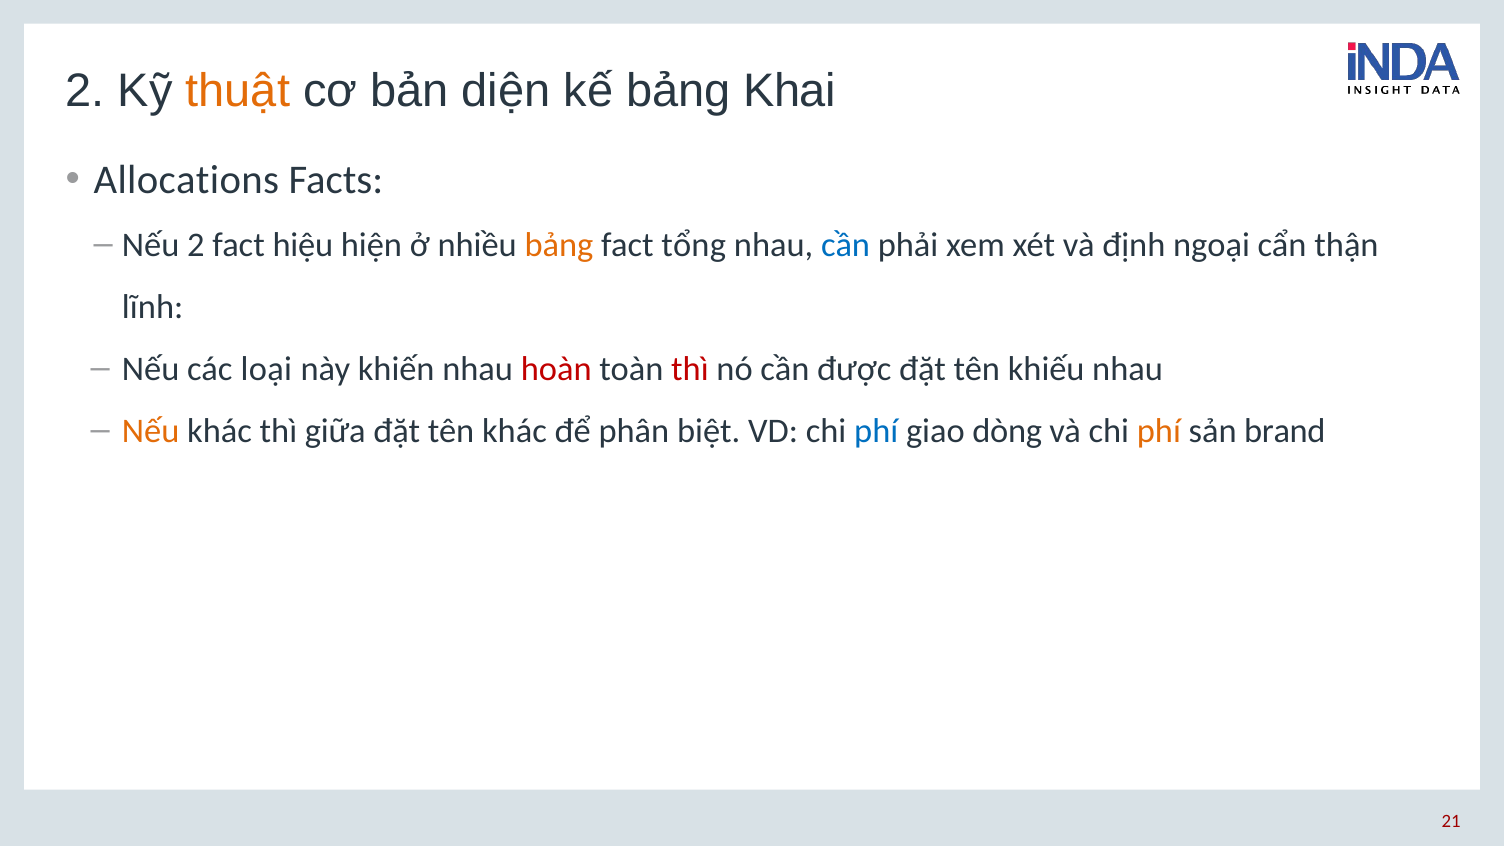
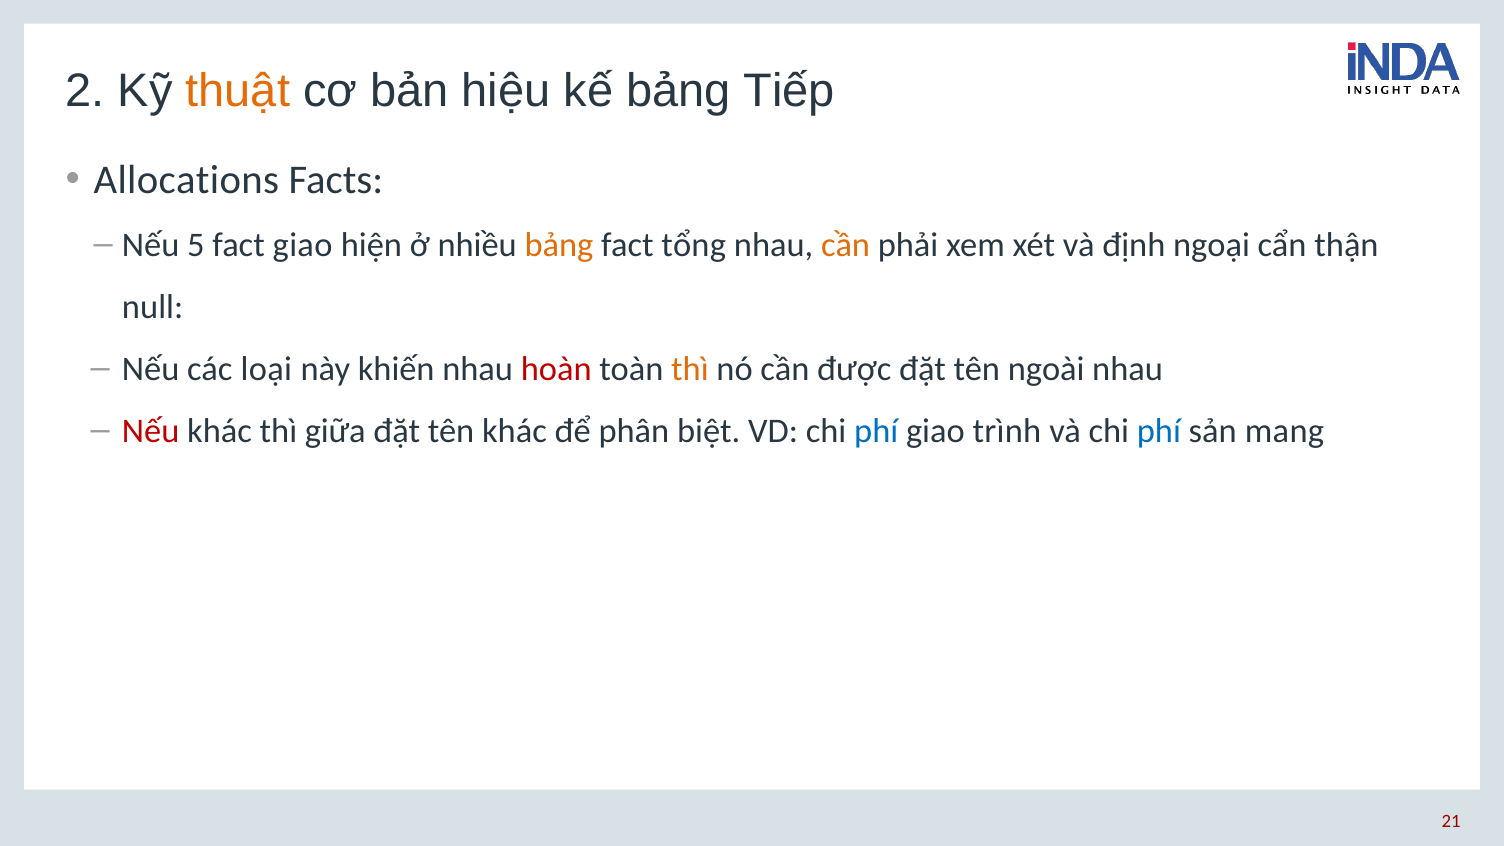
diện: diện -> hiệu (506, 91)
Khai: Khai -> Tiếp (789, 91)
Nếu 2: 2 -> 5 (196, 245)
fact hiệu: hiệu -> giao (303, 245)
cần colour: blue -> orange (846, 245)
lĩnh: lĩnh -> null (153, 307)
thì colour: red -> orange (690, 369)
khiếu: khiếu -> ngoài (1046, 369)
Nếu colour: orange -> red (151, 431)
dòng: dòng -> trình (1007, 431)
phí colour: orange -> blue (1159, 431)
brand: brand -> mang (1284, 431)
